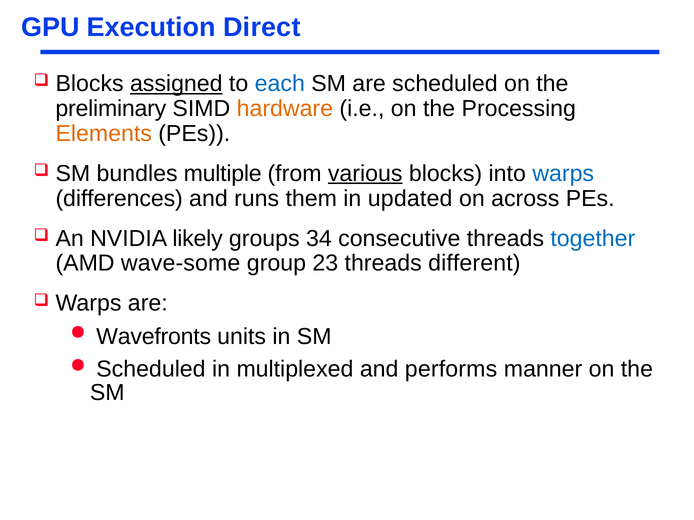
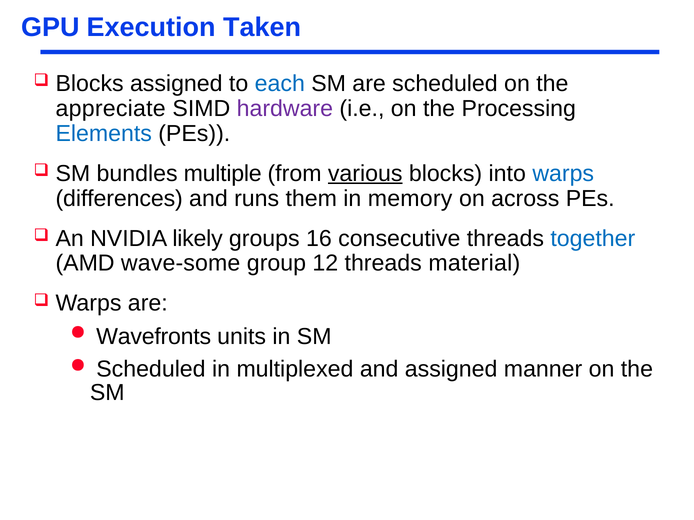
Direct: Direct -> Taken (262, 27)
assigned underline: present -> none (176, 84)
preliminary: preliminary -> appreciate (111, 109)
hardware colour: orange -> purple (285, 109)
Elements colour: orange -> blue (104, 134)
updated: updated -> memory (410, 199)
34: 34 -> 16 (319, 239)
23: 23 -> 12 (325, 264)
different: different -> material (474, 264)
and performs: performs -> assigned (451, 370)
